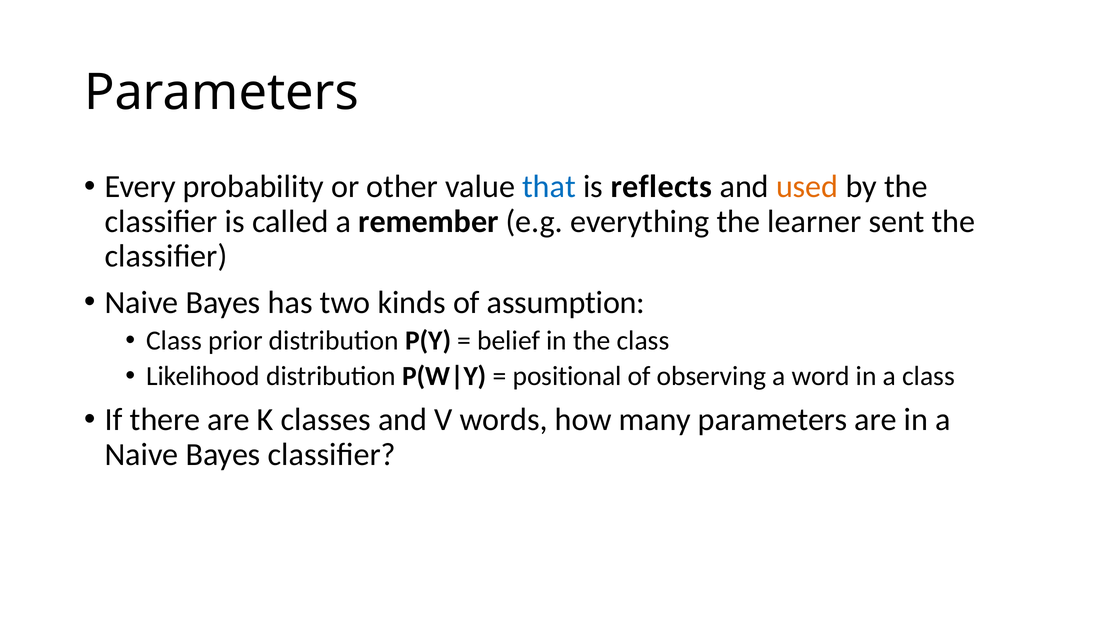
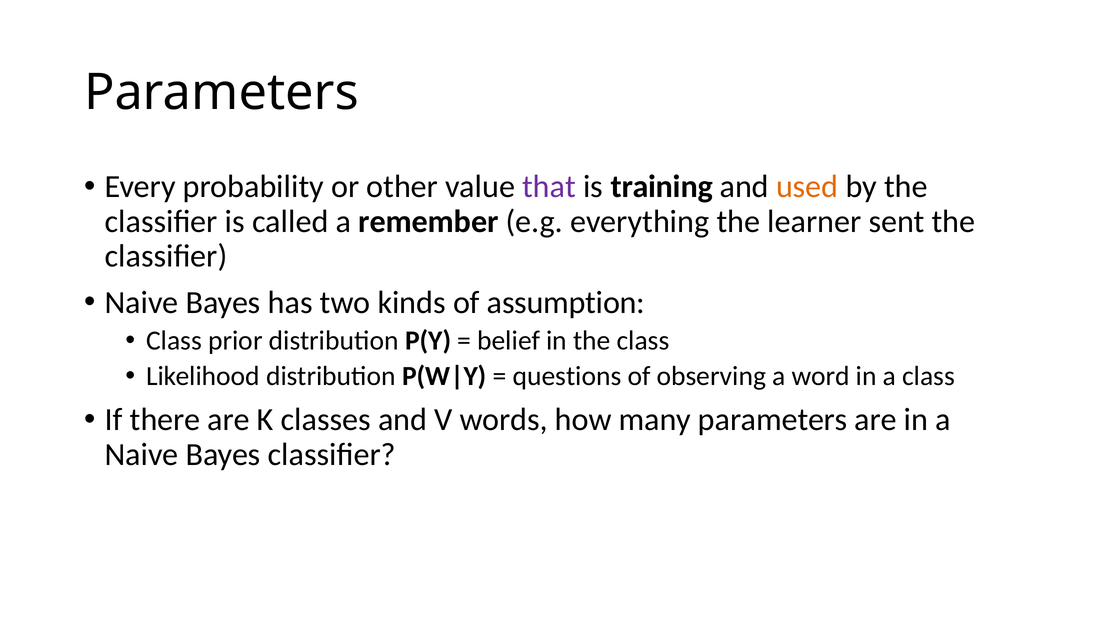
that colour: blue -> purple (549, 186)
reflects: reflects -> training (662, 186)
positional: positional -> questions (567, 376)
